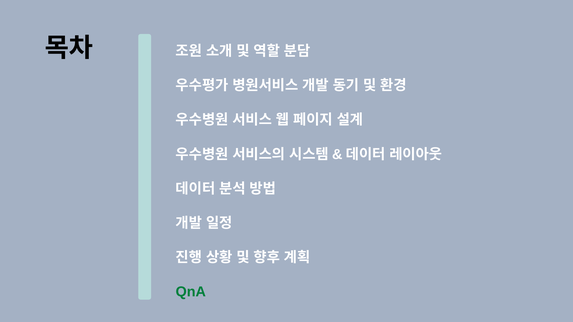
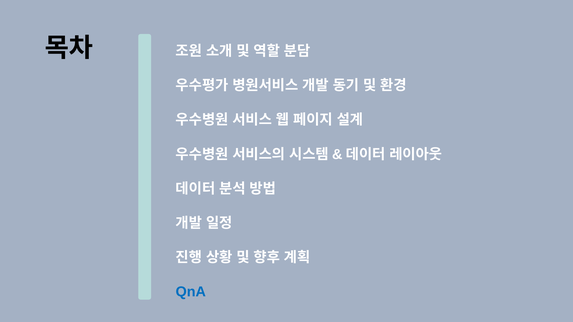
QnA colour: green -> blue (191, 292)
